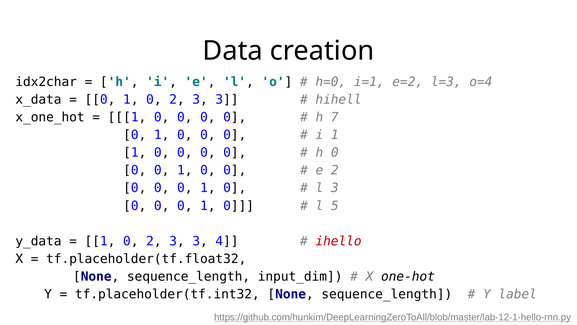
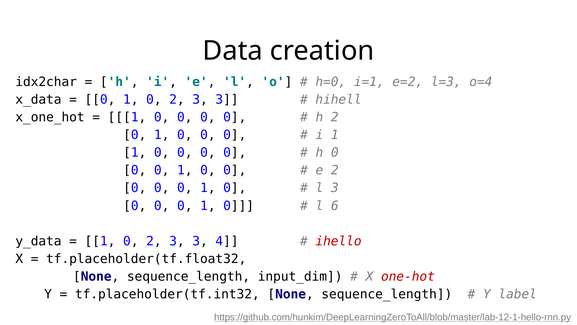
h 7: 7 -> 2 (335, 117)
5: 5 -> 6 (335, 206)
one-hot colour: black -> red (408, 276)
